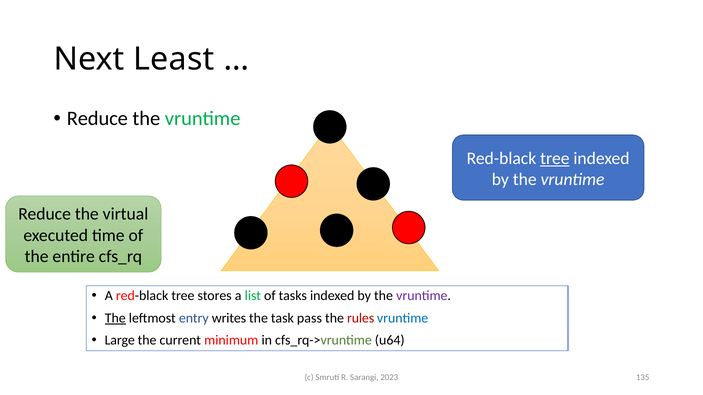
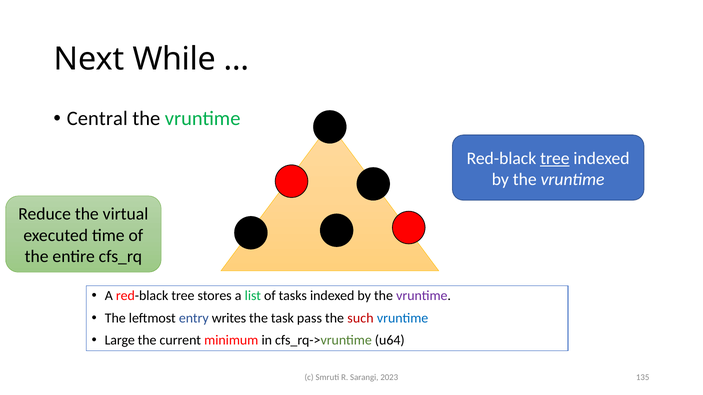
Least: Least -> While (174, 59)
Reduce: Reduce -> Central (97, 119)
The underline: present -> none (115, 318)
rules: rules -> such (361, 318)
